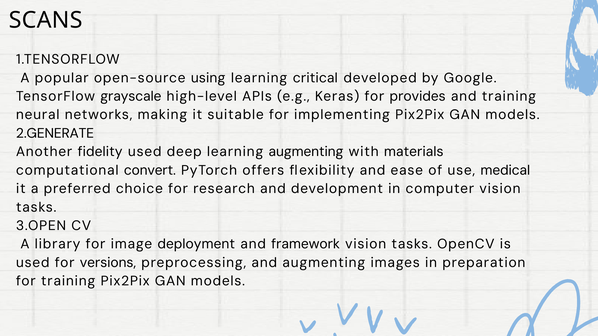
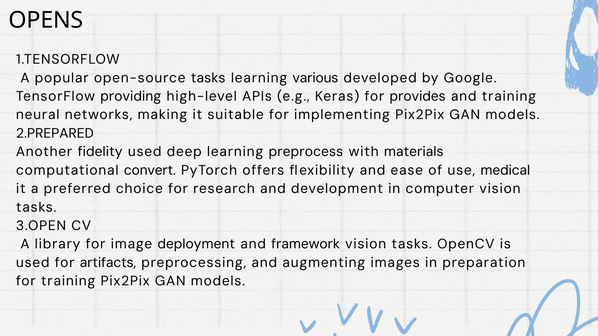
SCANS: SCANS -> OPENS (46, 20)
open-source using: using -> tasks (208, 78)
critical: critical -> various (315, 78)
grayscale: grayscale -> providing (131, 96)
2.GENERATE: 2.GENERATE -> 2.PREPARED (55, 133)
learning augmenting: augmenting -> preprocess (306, 152)
versions: versions -> artifacts (108, 263)
